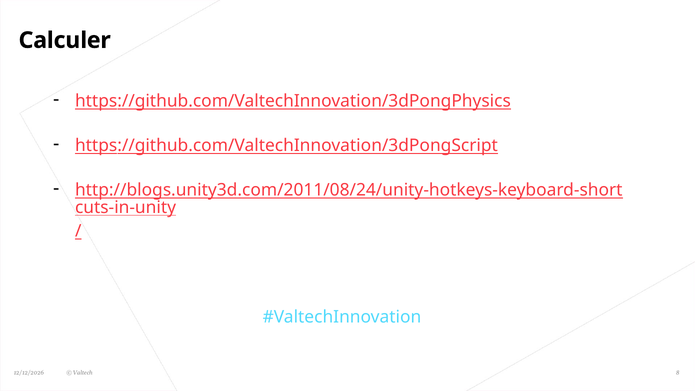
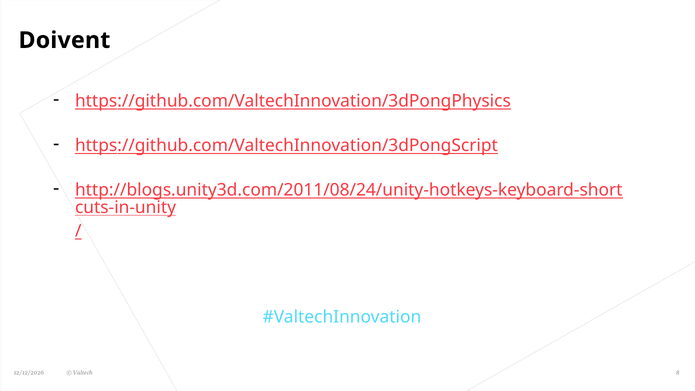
Calculer: Calculer -> Doivent (64, 40)
